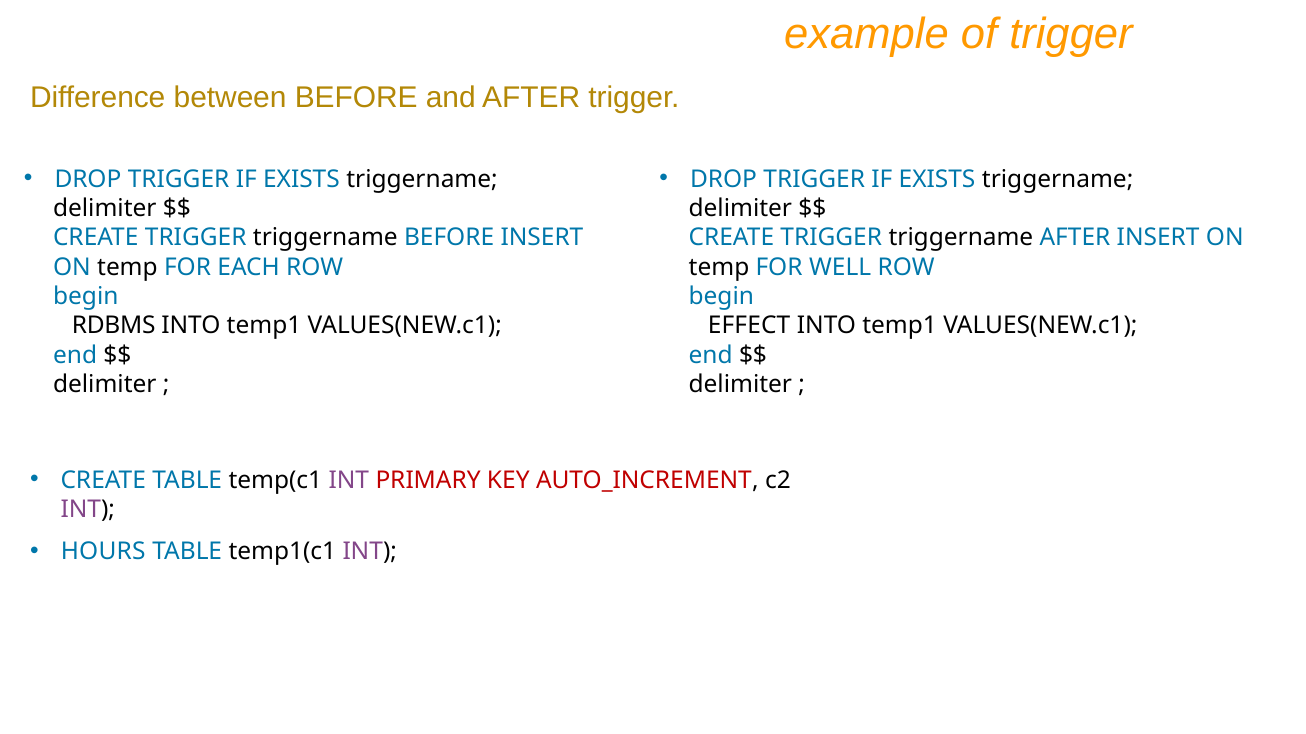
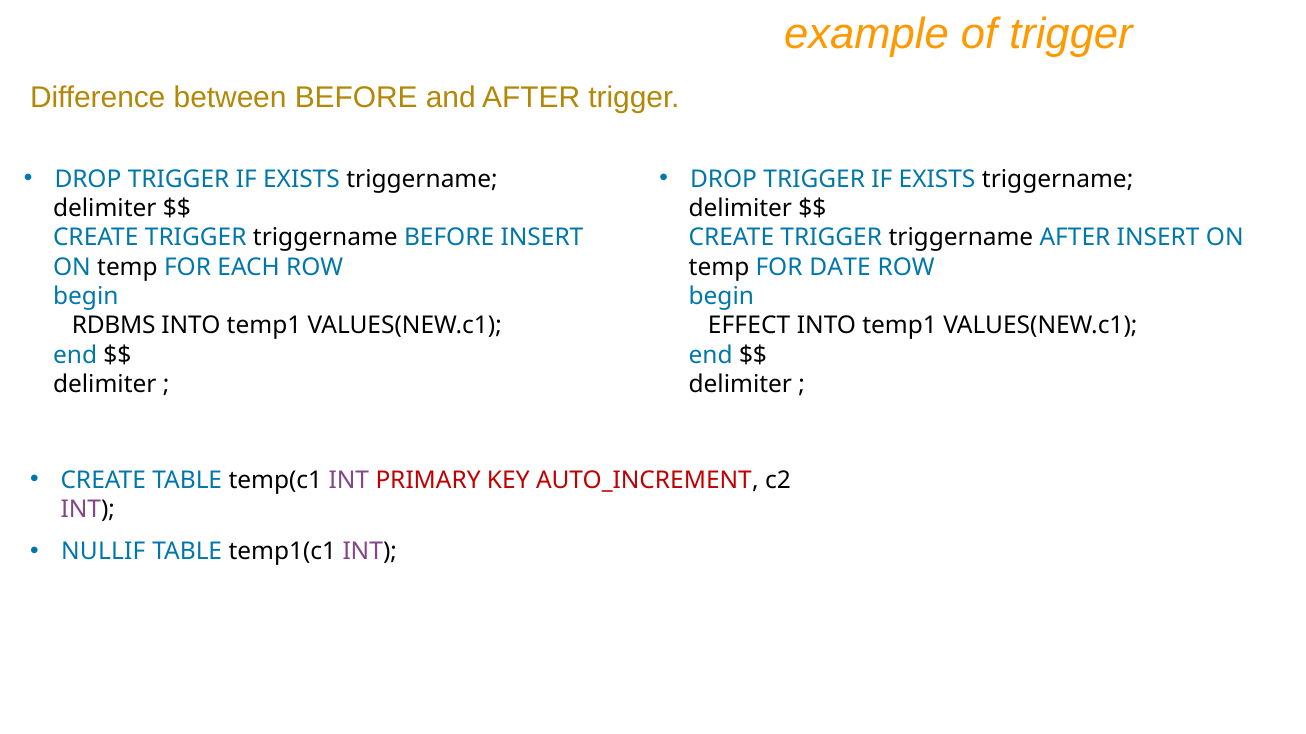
WELL: WELL -> DATE (840, 267)
HOURS: HOURS -> NULLIF (103, 552)
